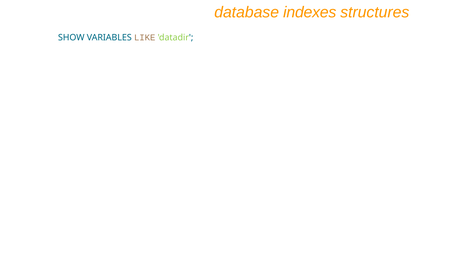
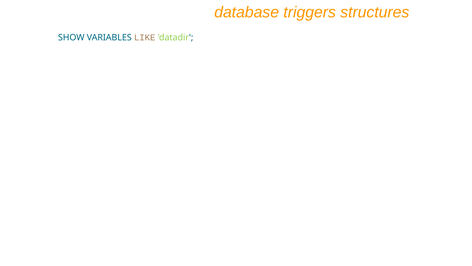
indexes: indexes -> triggers (310, 12)
